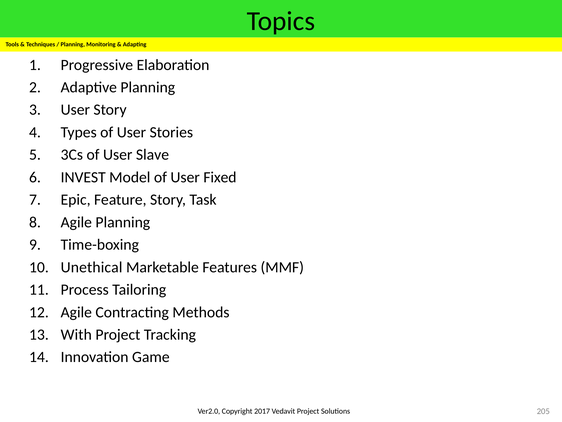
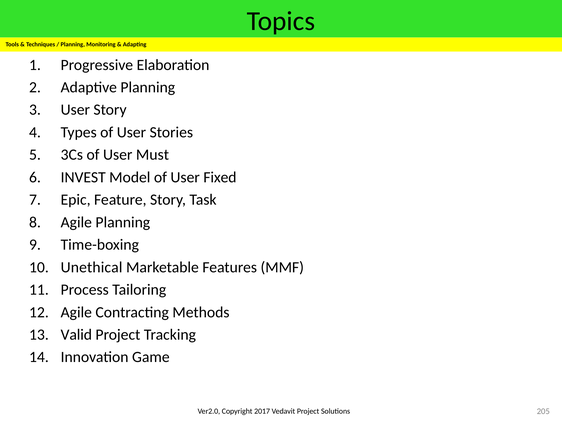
Slave: Slave -> Must (152, 155)
With: With -> Valid (76, 334)
